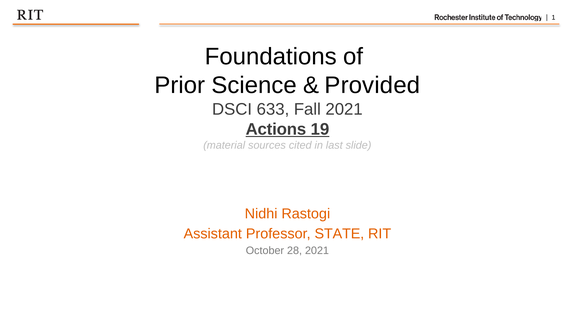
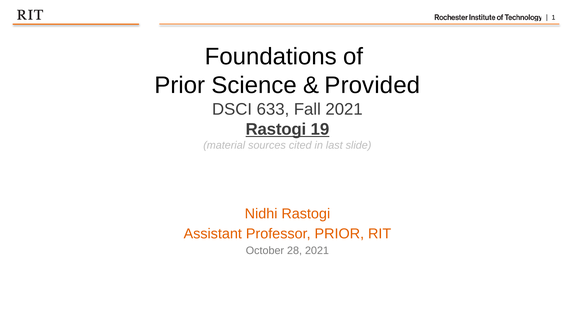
Actions: Actions -> Rastogi (276, 129)
Professor STATE: STATE -> PRIOR (339, 234)
